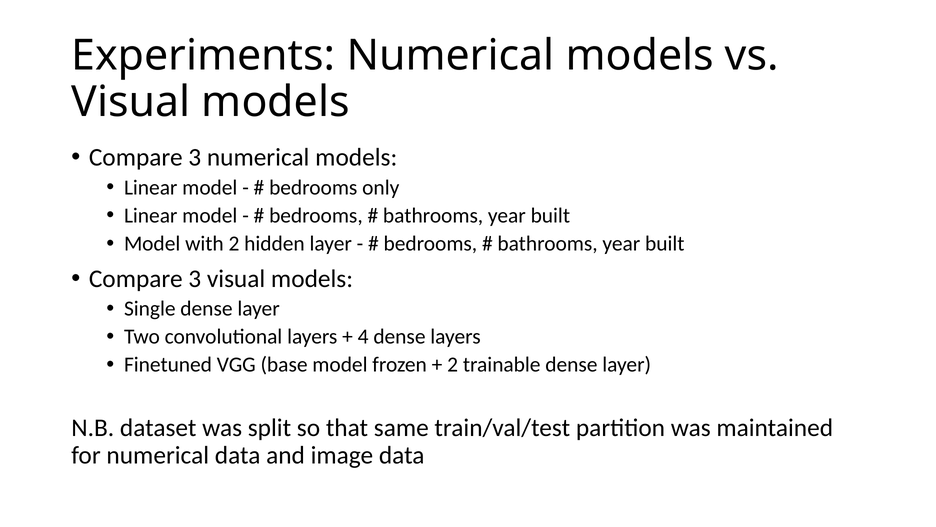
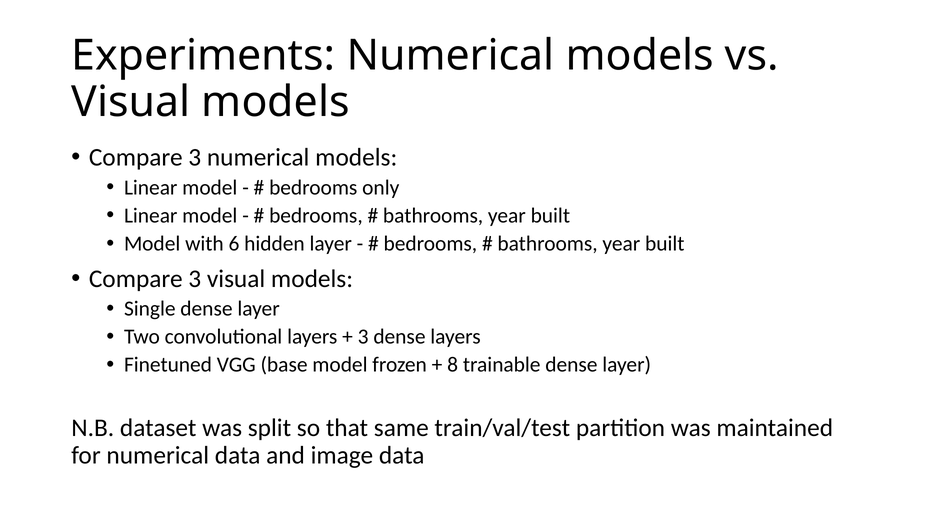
with 2: 2 -> 6 (234, 243)
4: 4 -> 3 (363, 337)
2: 2 -> 8 (453, 365)
